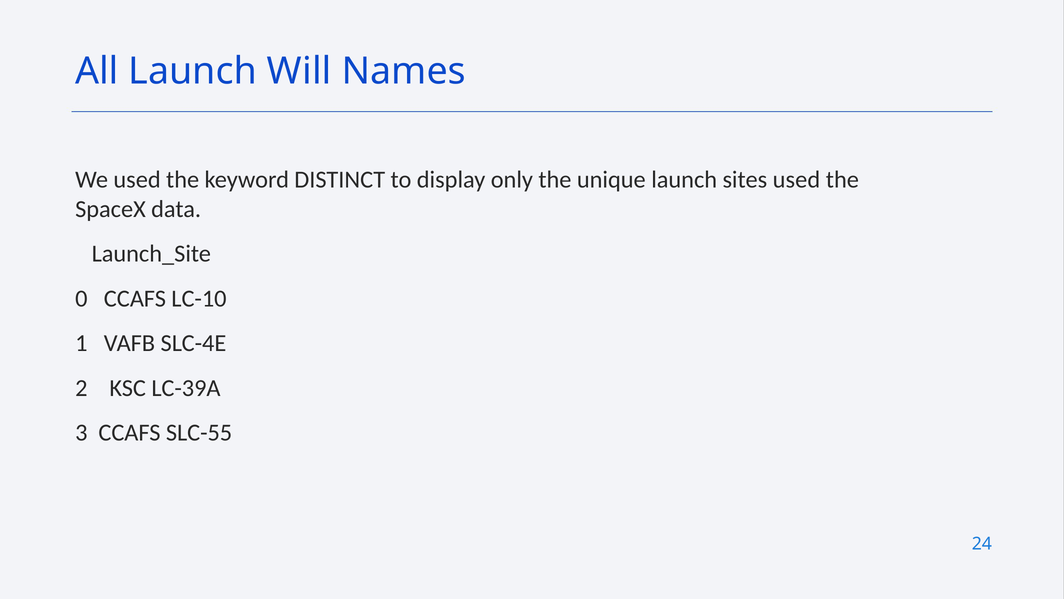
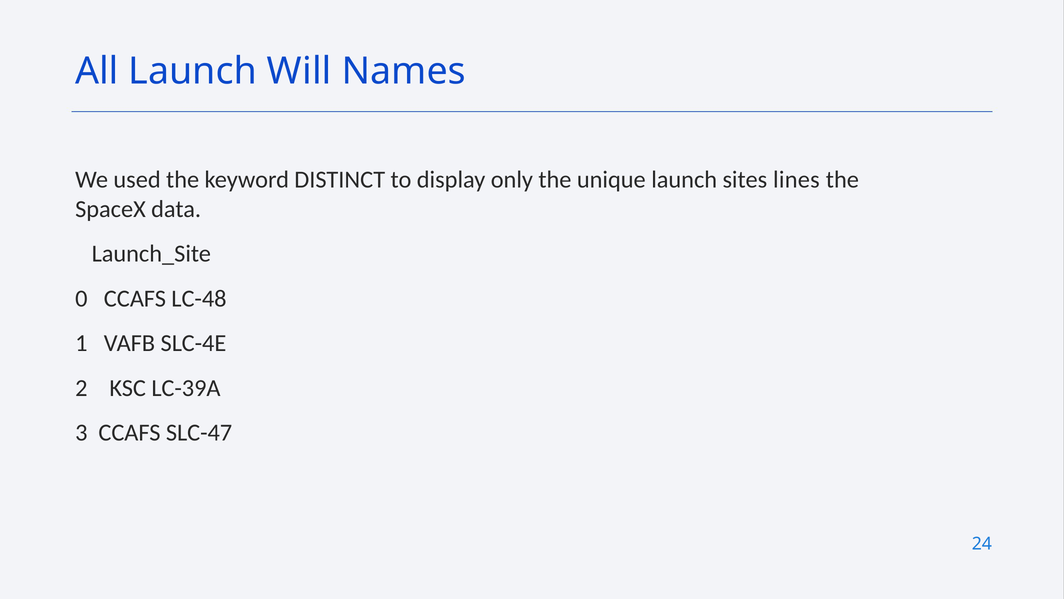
sites used: used -> lines (796, 180)
LC-10: LC-10 -> LC-48 (199, 298)
SLC-55: SLC-55 -> SLC-47 (199, 433)
